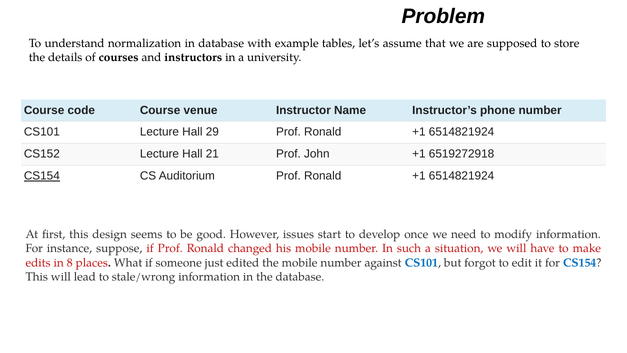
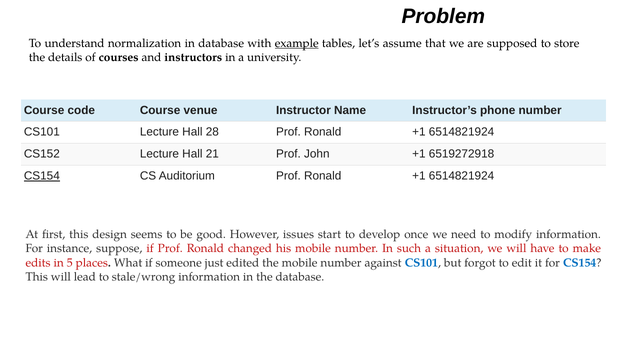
example underline: none -> present (297, 43)
29: 29 -> 28 (212, 132)
8: 8 -> 5 (70, 262)
